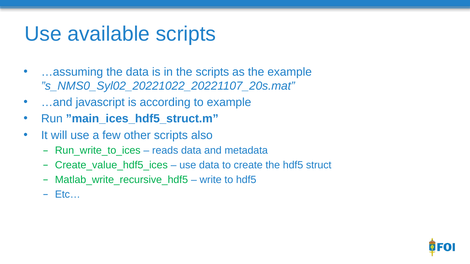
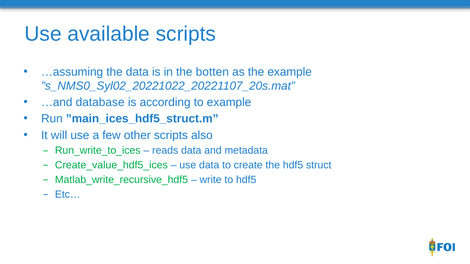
the scripts: scripts -> botten (212, 72)
javascript: javascript -> database (100, 102)
